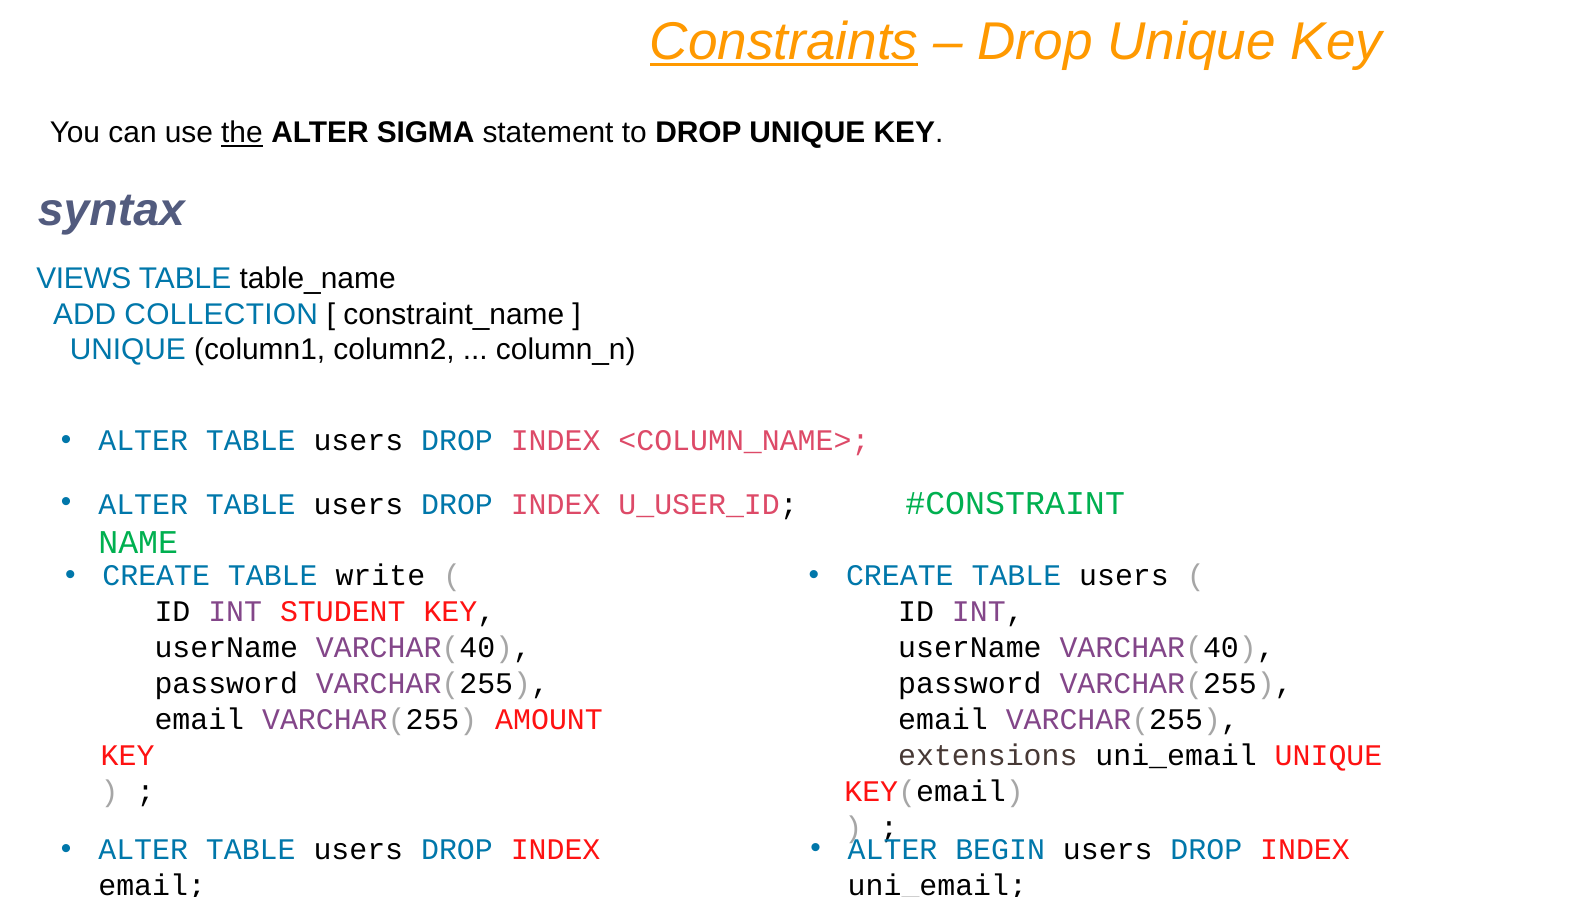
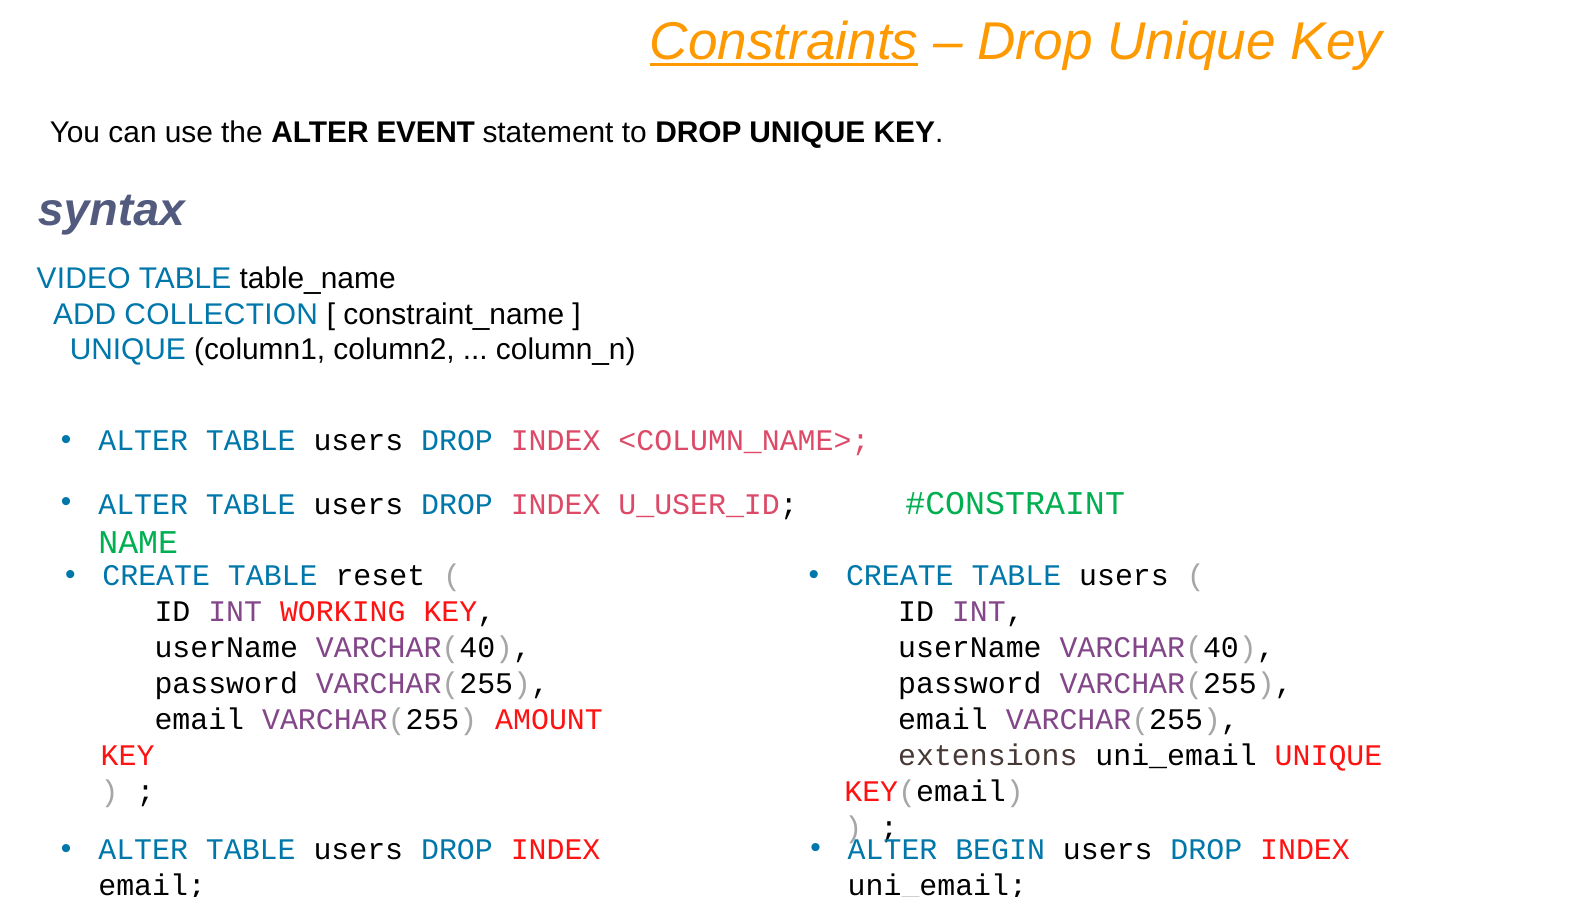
the underline: present -> none (242, 133)
SIGMA: SIGMA -> EVENT (426, 133)
VIEWS: VIEWS -> VIDEO (84, 278)
write: write -> reset (380, 576)
STUDENT: STUDENT -> WORKING (343, 612)
